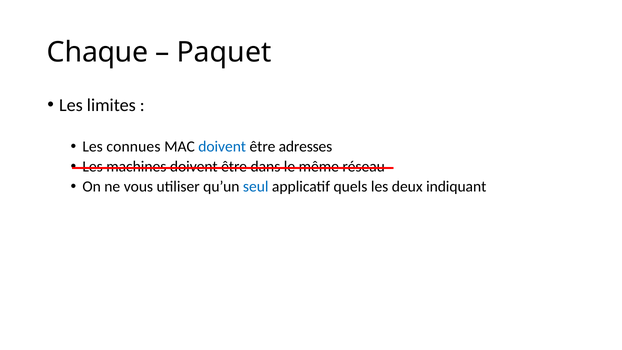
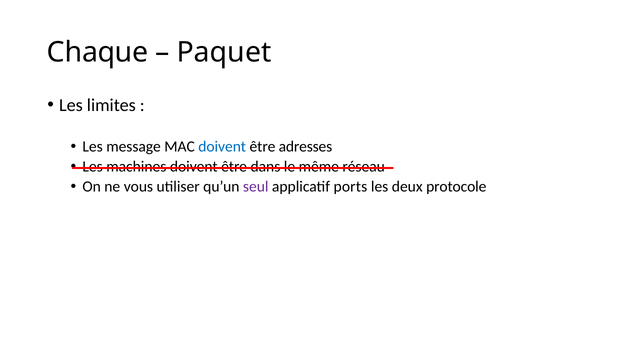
connues: connues -> message (134, 147)
seul colour: blue -> purple (256, 187)
quels: quels -> ports (350, 187)
indiquant: indiquant -> protocole (456, 187)
